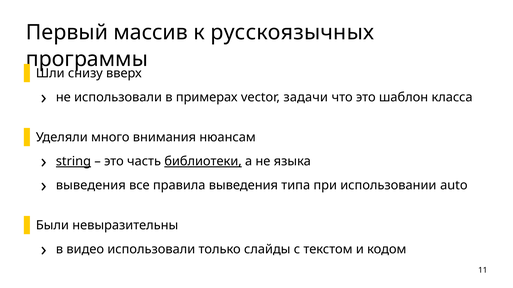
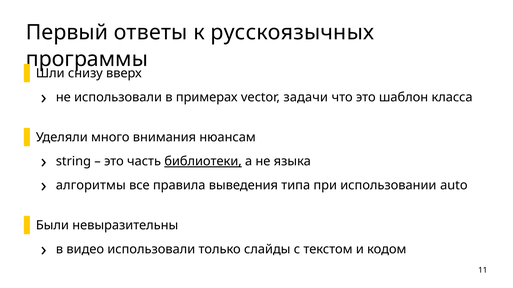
массив: массив -> ответы (151, 32)
string underline: present -> none (73, 162)
выведения: выведения -> алгоритмы (91, 186)
